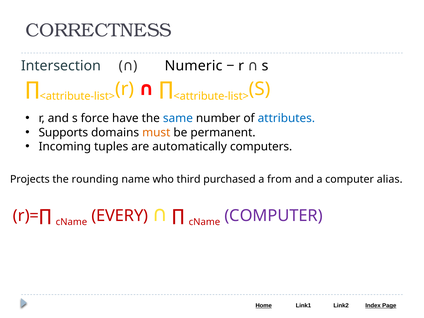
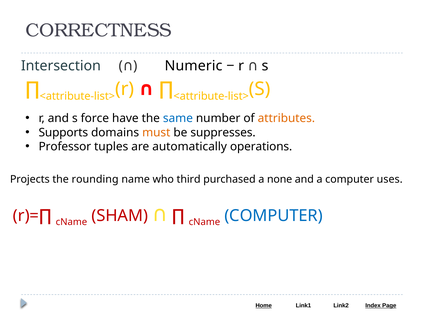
attributes colour: blue -> orange (286, 118)
permanent: permanent -> suppresses (223, 132)
Incoming: Incoming -> Professor (65, 147)
computers: computers -> operations (261, 147)
from: from -> none (280, 179)
alias: alias -> uses (390, 179)
EVERY: EVERY -> SHAM (120, 216)
COMPUTER colour: purple -> blue (274, 216)
